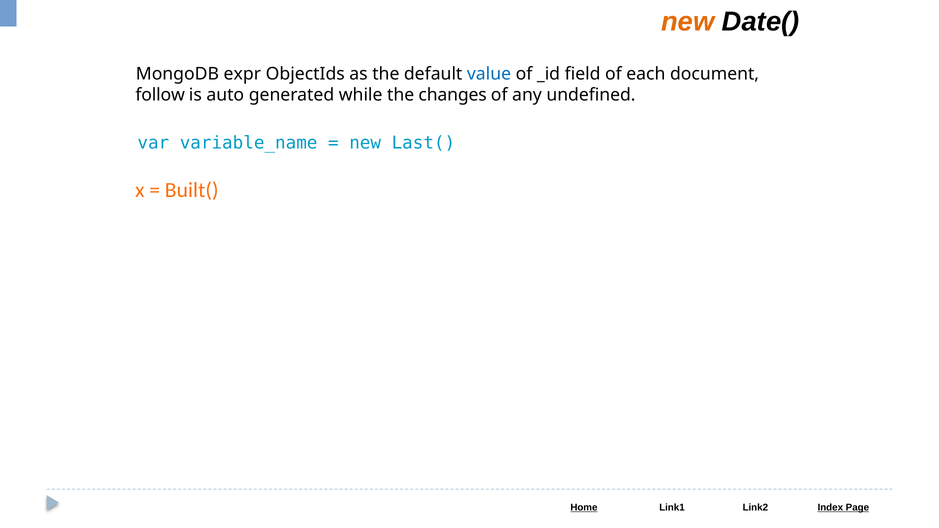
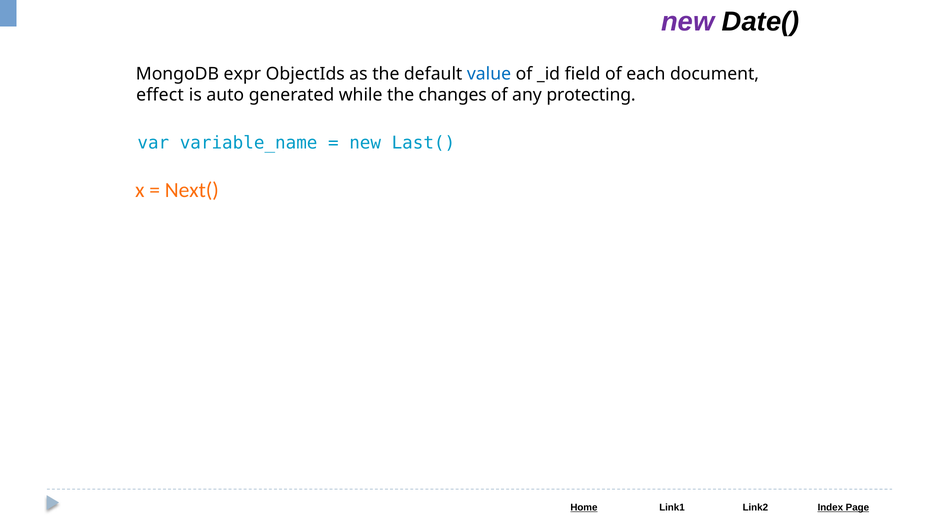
new colour: orange -> purple (688, 22)
follow: follow -> effect (160, 95)
undefined: undefined -> protecting (591, 95)
Built(: Built( -> Next( (192, 190)
